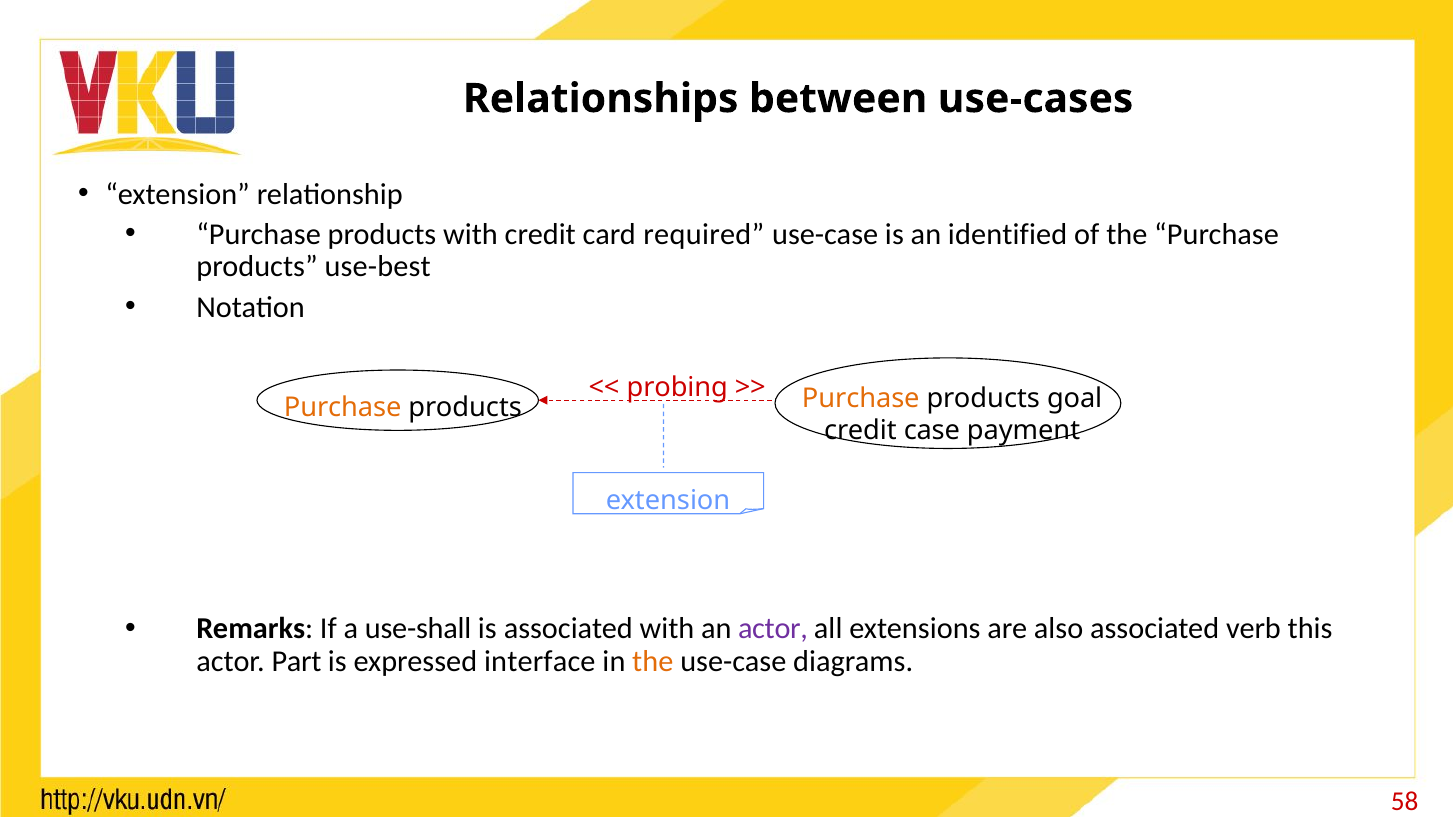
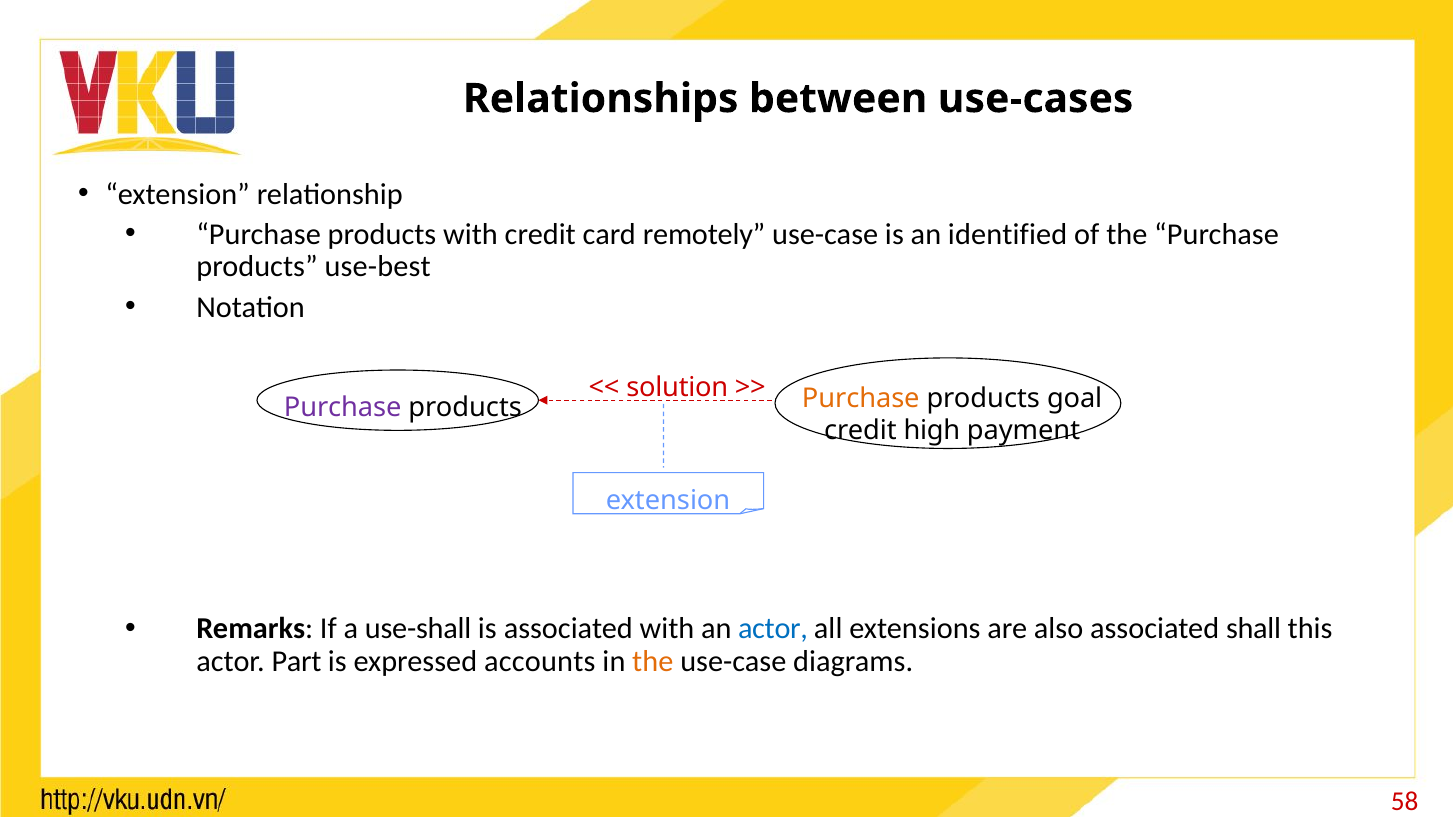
required: required -> remotely (704, 234)
probing: probing -> solution (677, 387)
Purchase colour: orange -> purple (343, 408)
case: case -> high (932, 431)
actor colour: purple -> blue (773, 629)
verb: verb -> shall (1254, 629)
interface: interface -> accounts (540, 662)
